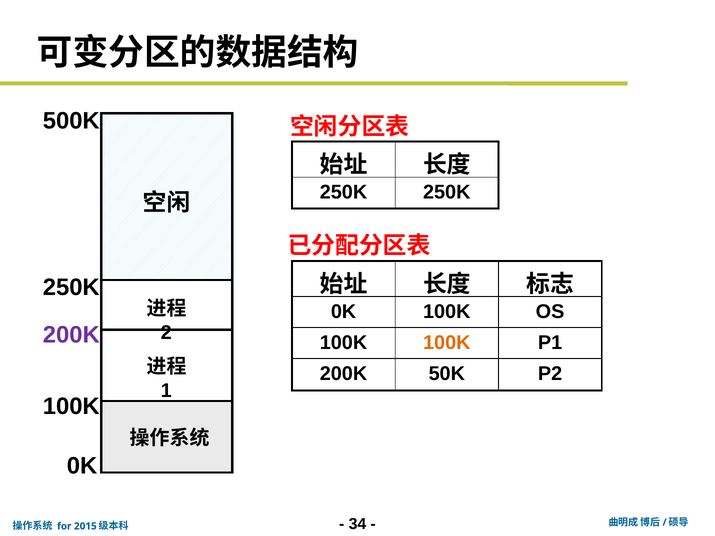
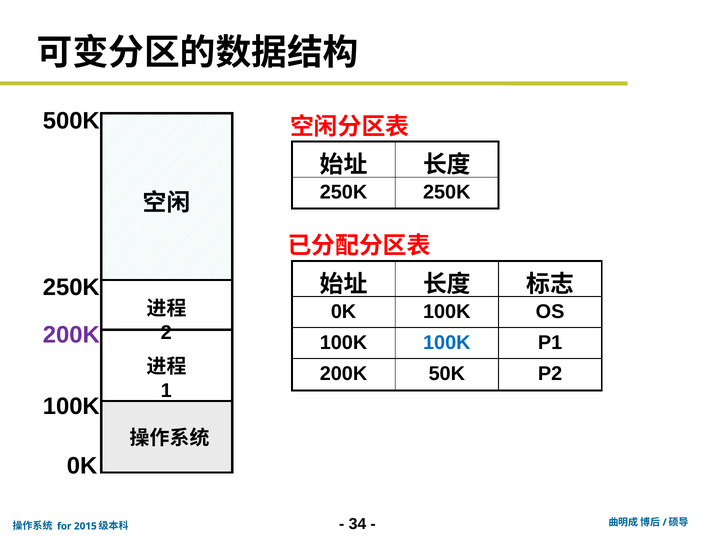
100K colour: orange -> blue (447, 343)
